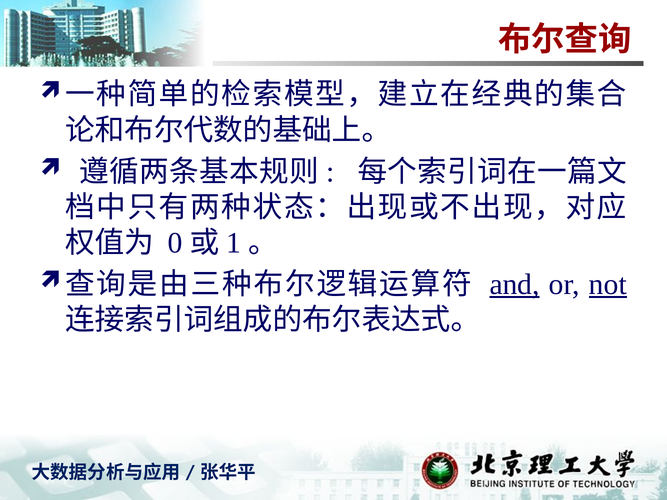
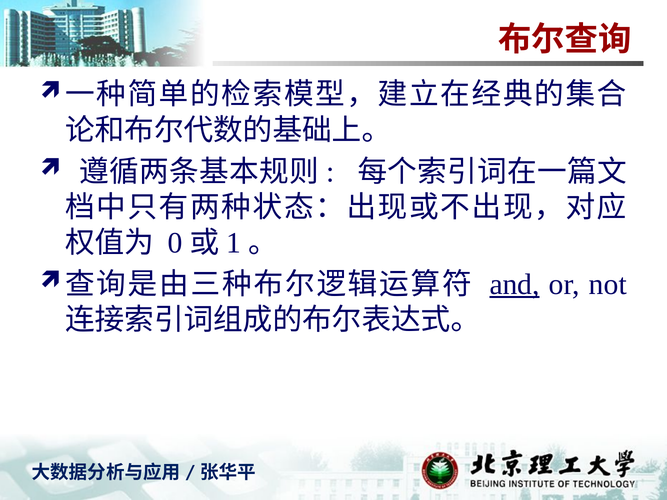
not underline: present -> none (608, 285)
